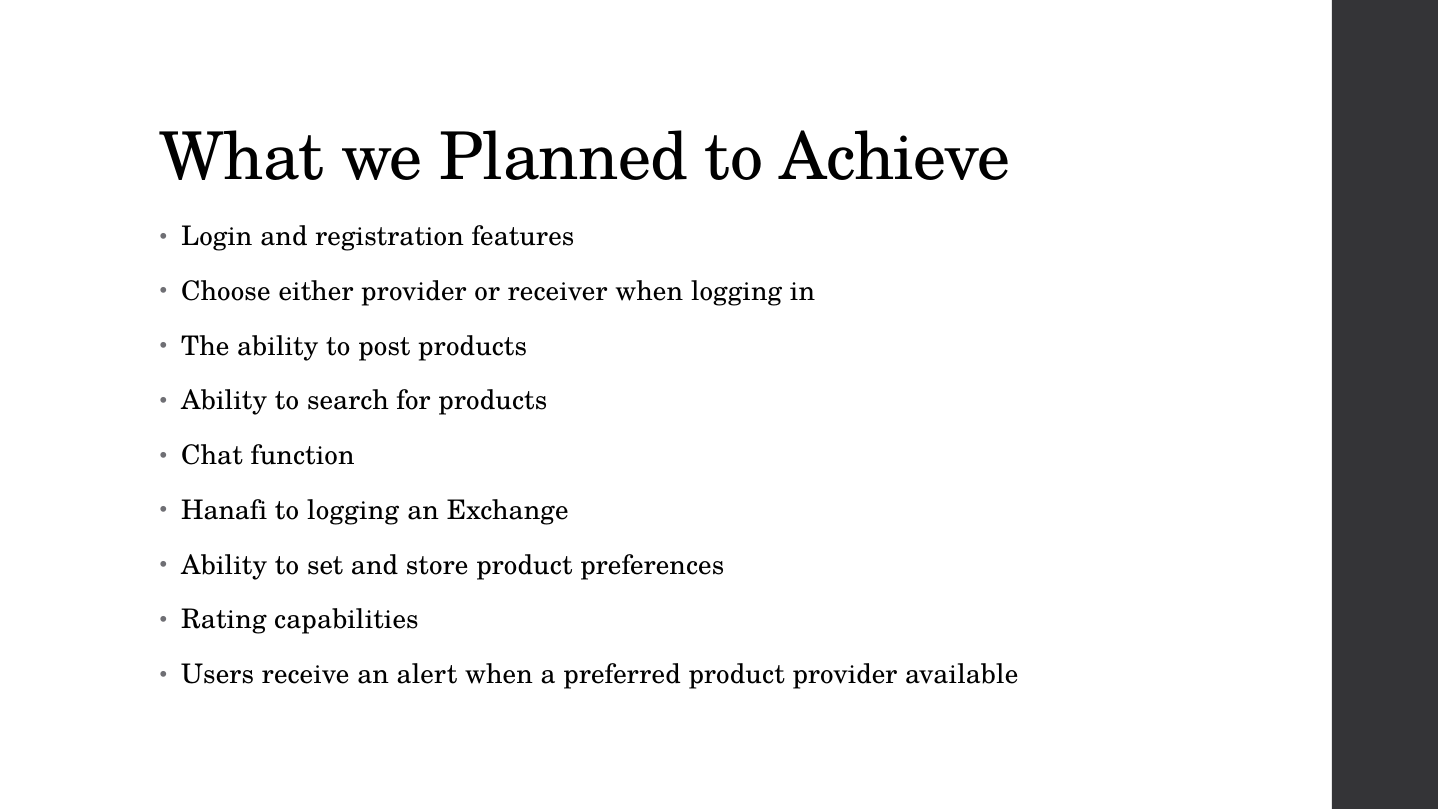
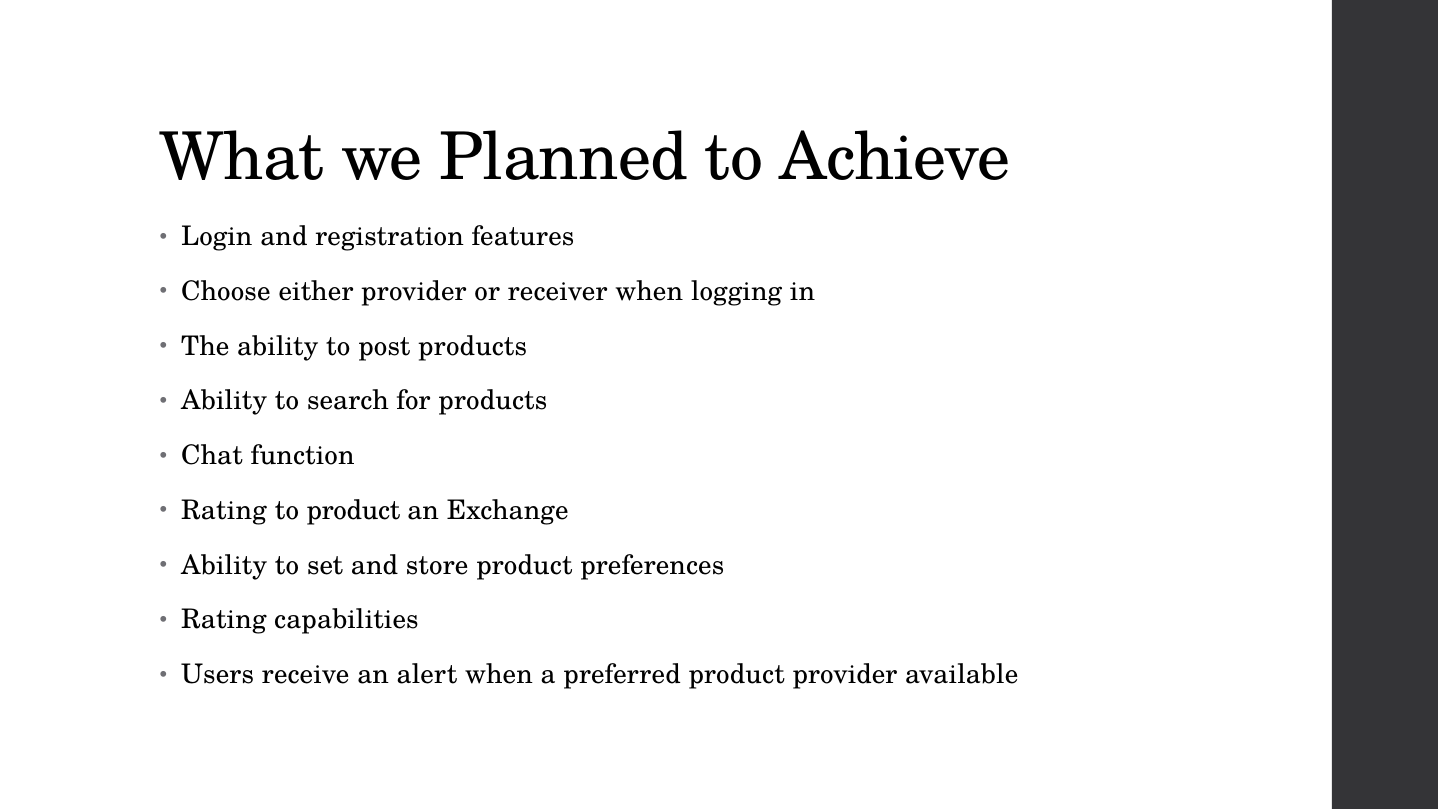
Hanafi: Hanafi -> Rating (224, 510)
to logging: logging -> product (353, 510)
